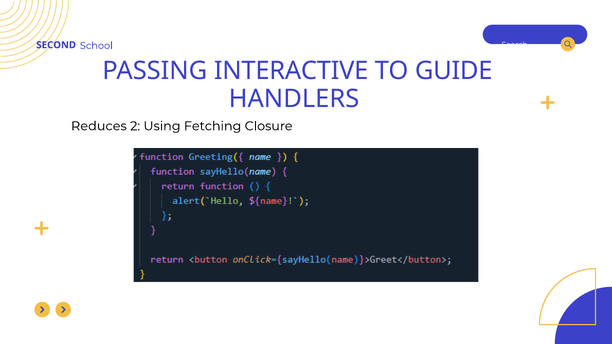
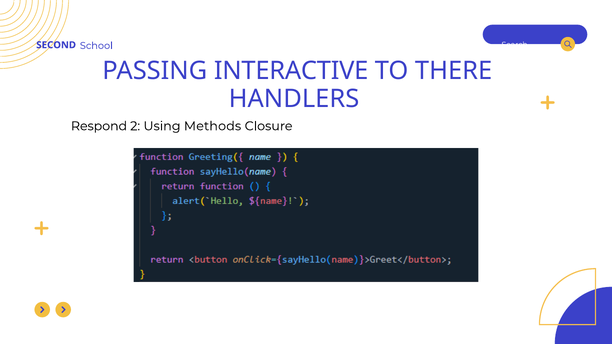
GUIDE: GUIDE -> THERE (454, 71)
Reduces: Reduces -> Respond (99, 126)
Fetching: Fetching -> Methods (213, 126)
